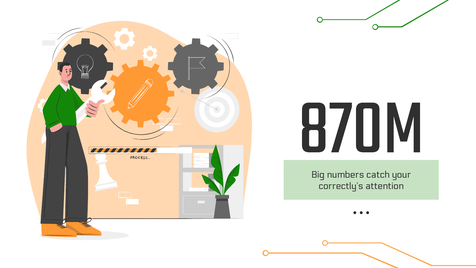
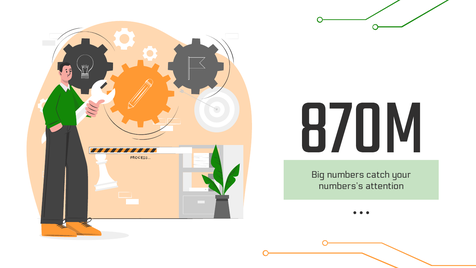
correctly’s: correctly’s -> numbers’s (341, 186)
